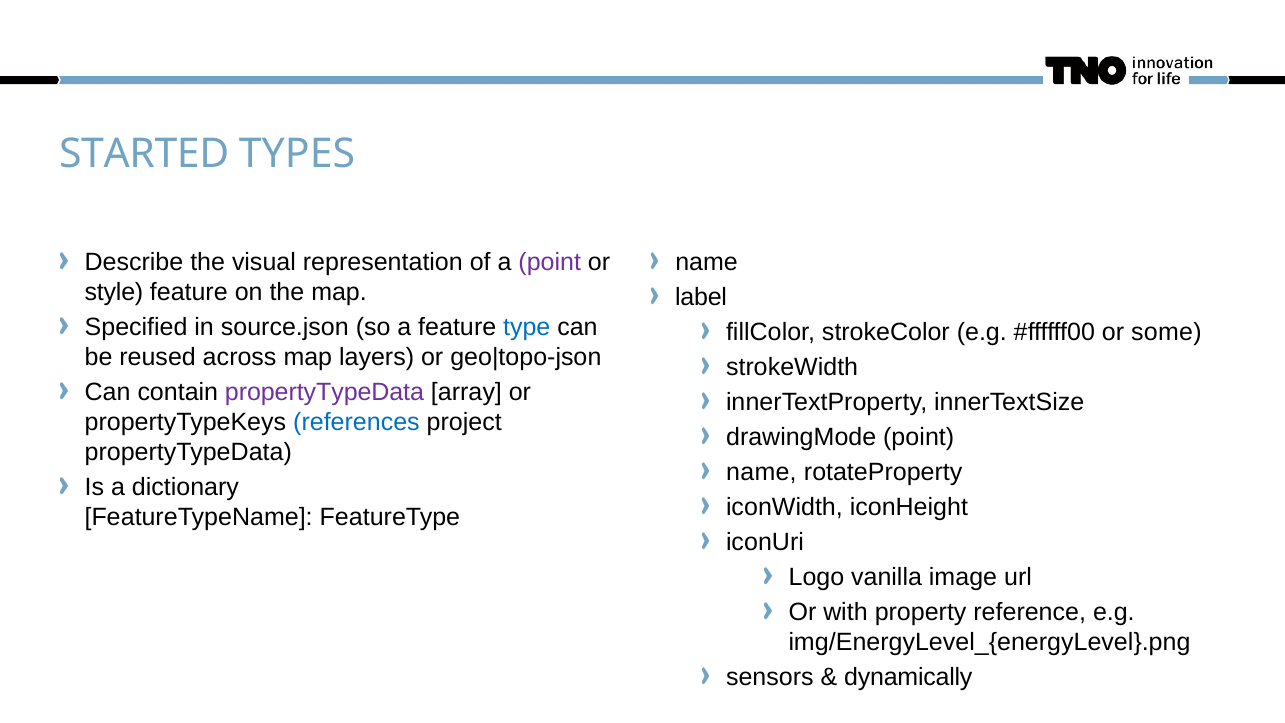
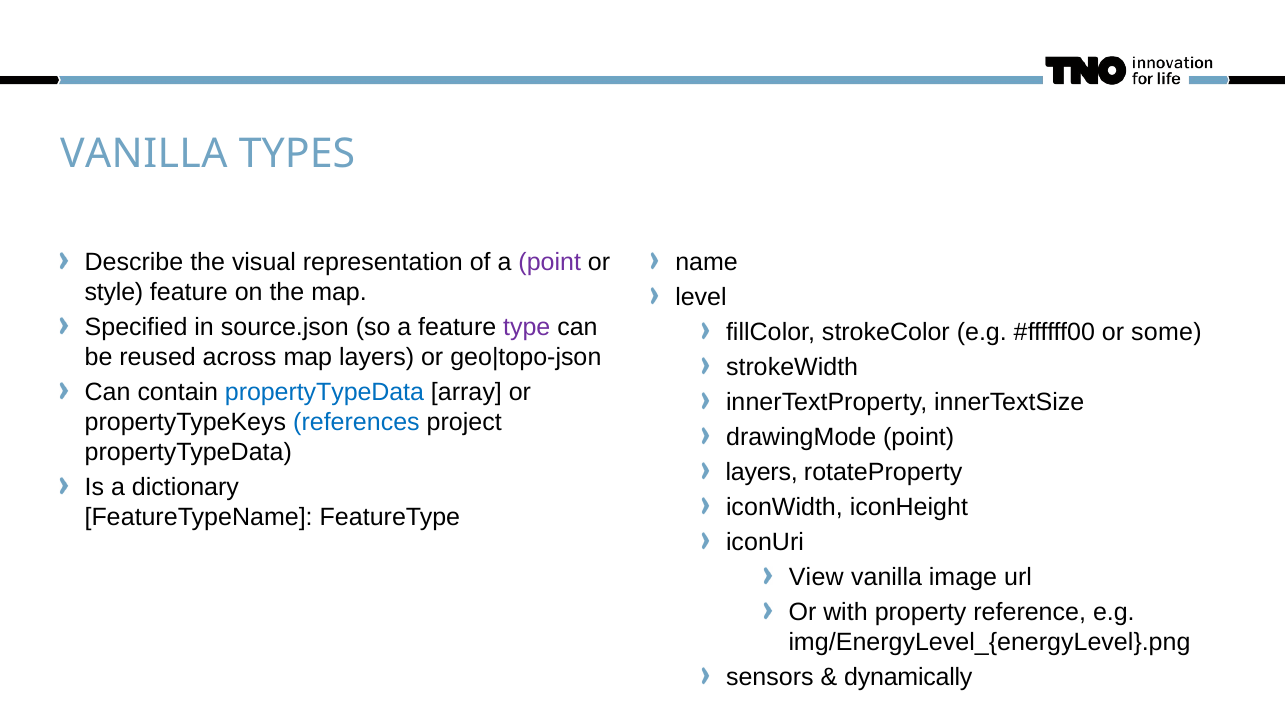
STARTED: STARTED -> VANILLA (144, 154)
label: label -> level (701, 297)
type colour: blue -> purple (527, 327)
propertyTypeData colour: purple -> blue (324, 392)
name: name -> layers (762, 472)
Logo: Logo -> View (816, 577)
